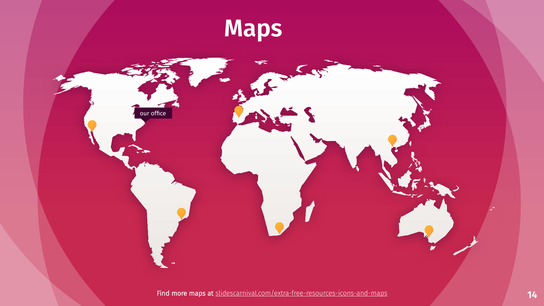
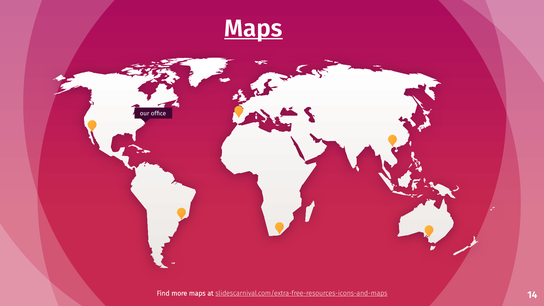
Maps underline: none -> present (253, 28)
